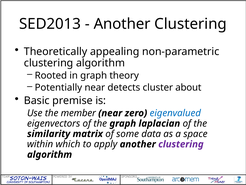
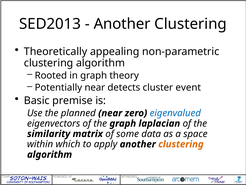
about: about -> event (188, 87)
member: member -> planned (78, 113)
clustering colour: purple -> orange (181, 144)
